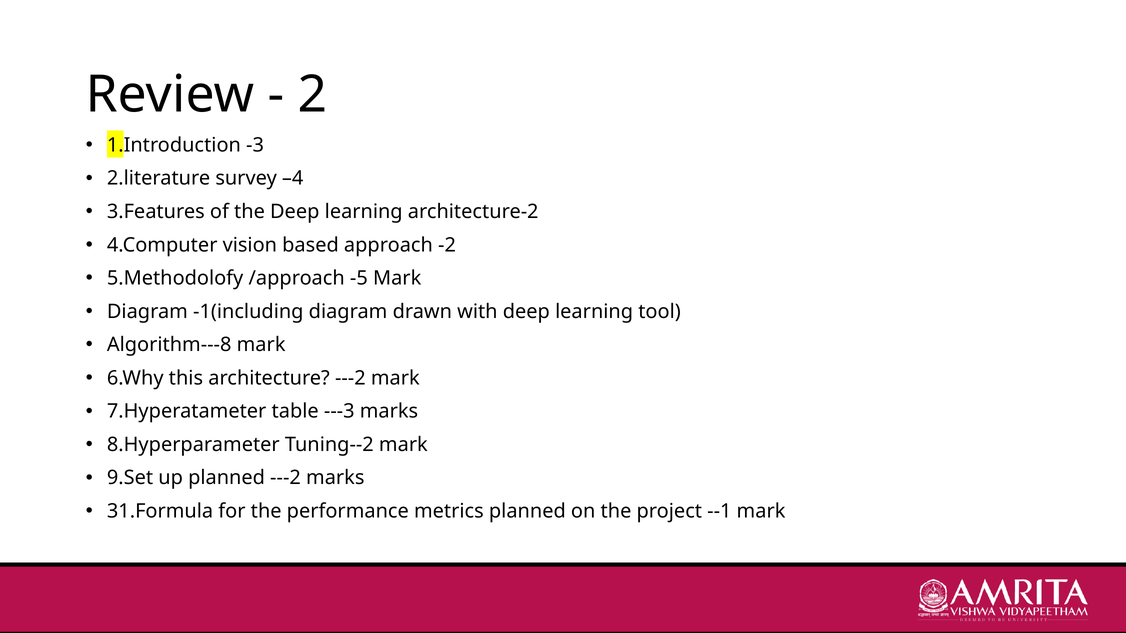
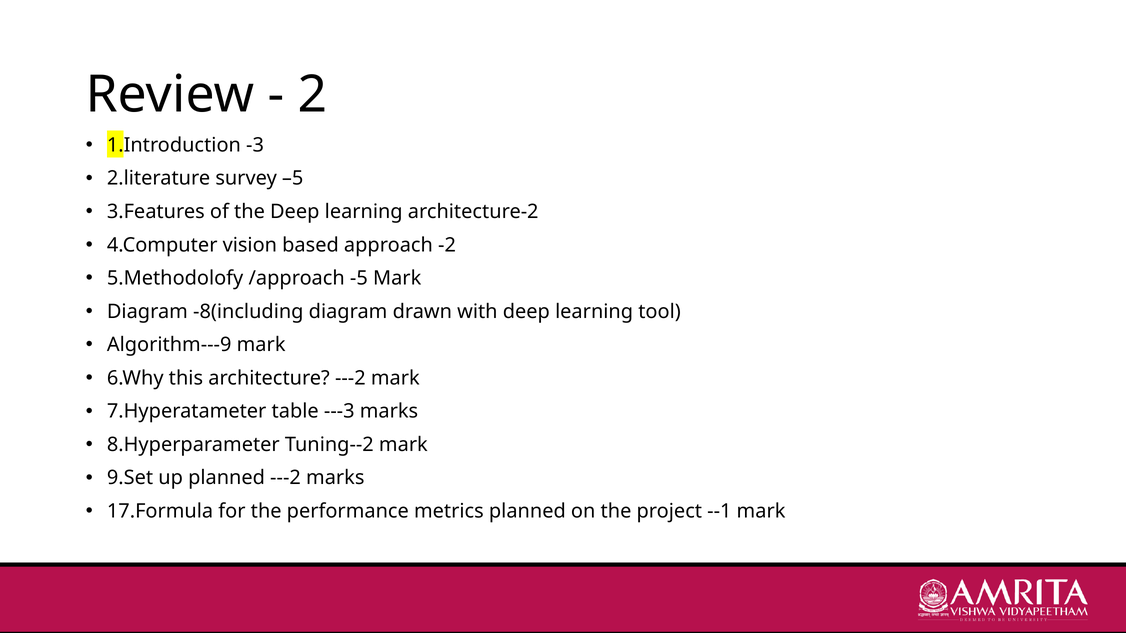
–4: –4 -> –5 (293, 179)
-1(including: -1(including -> -8(including (248, 312)
Algorithm---8: Algorithm---8 -> Algorithm---9 (169, 345)
31.Formula: 31.Formula -> 17.Formula (160, 511)
